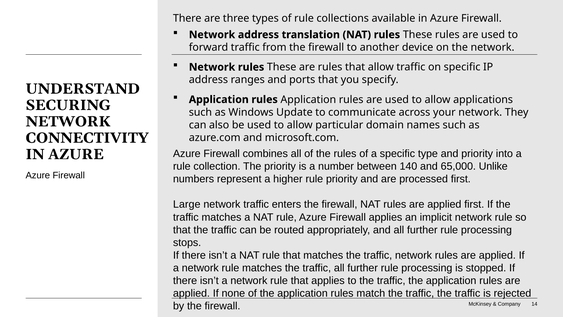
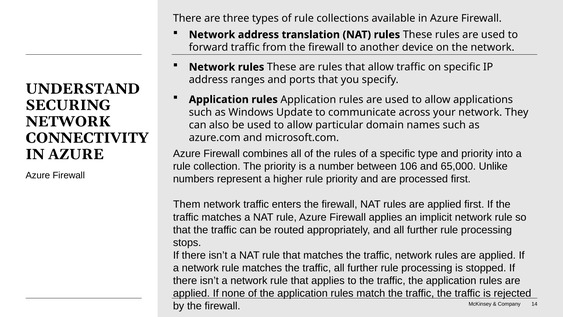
140: 140 -> 106 (408, 166)
Large: Large -> Them (187, 204)
